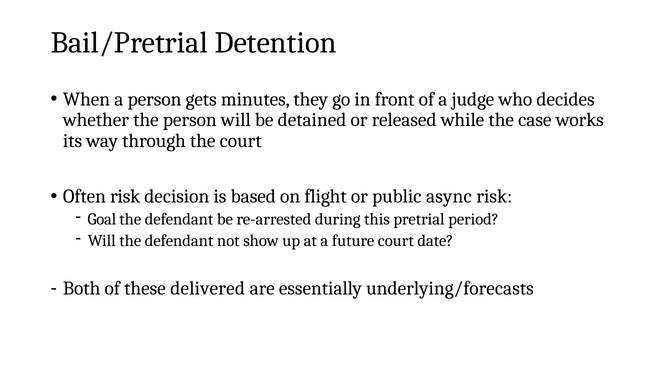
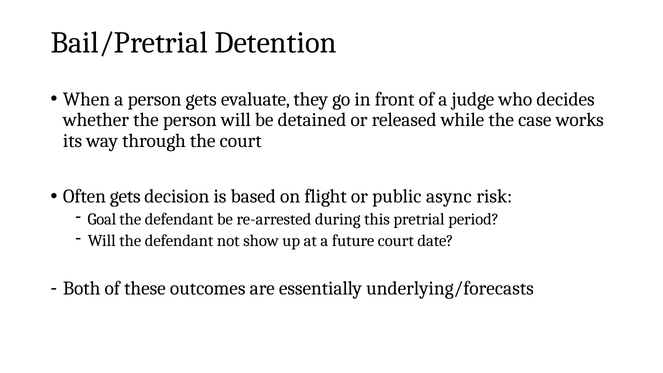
minutes: minutes -> evaluate (255, 99)
Often risk: risk -> gets (125, 197)
delivered: delivered -> outcomes (208, 288)
